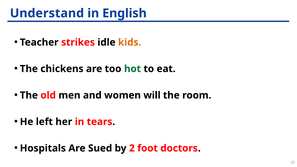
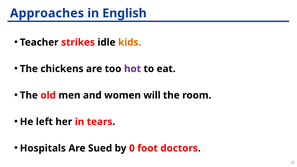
Understand: Understand -> Approaches (47, 13)
hot colour: green -> purple (133, 69)
2: 2 -> 0 (132, 148)
